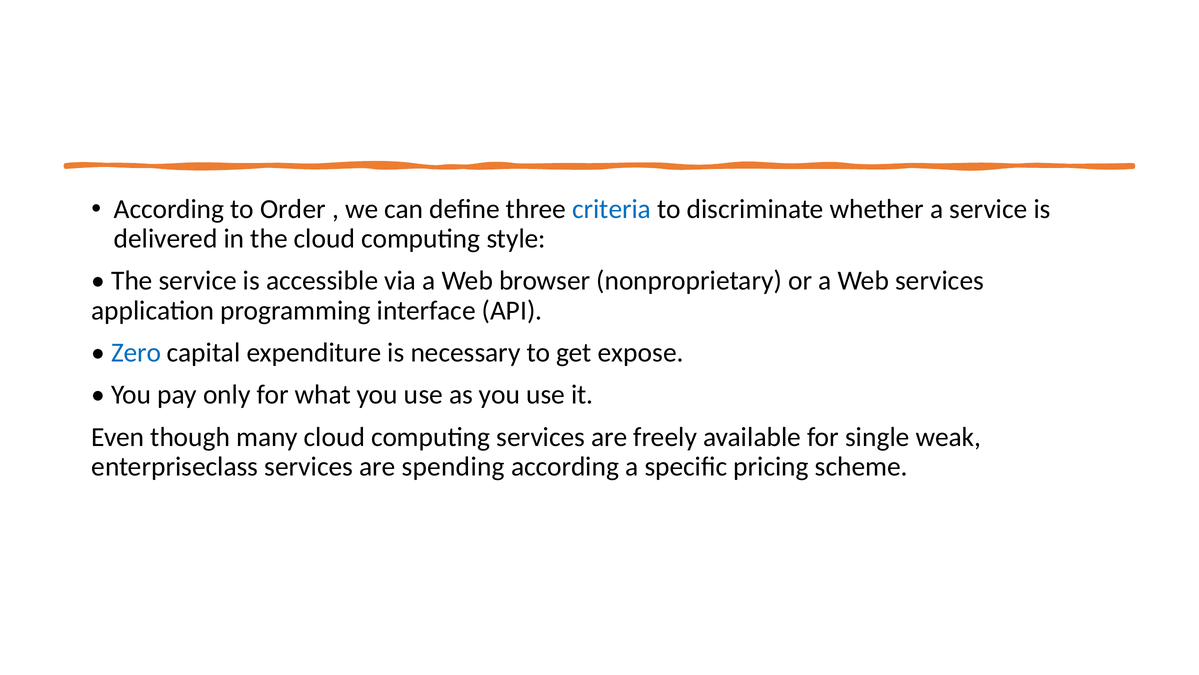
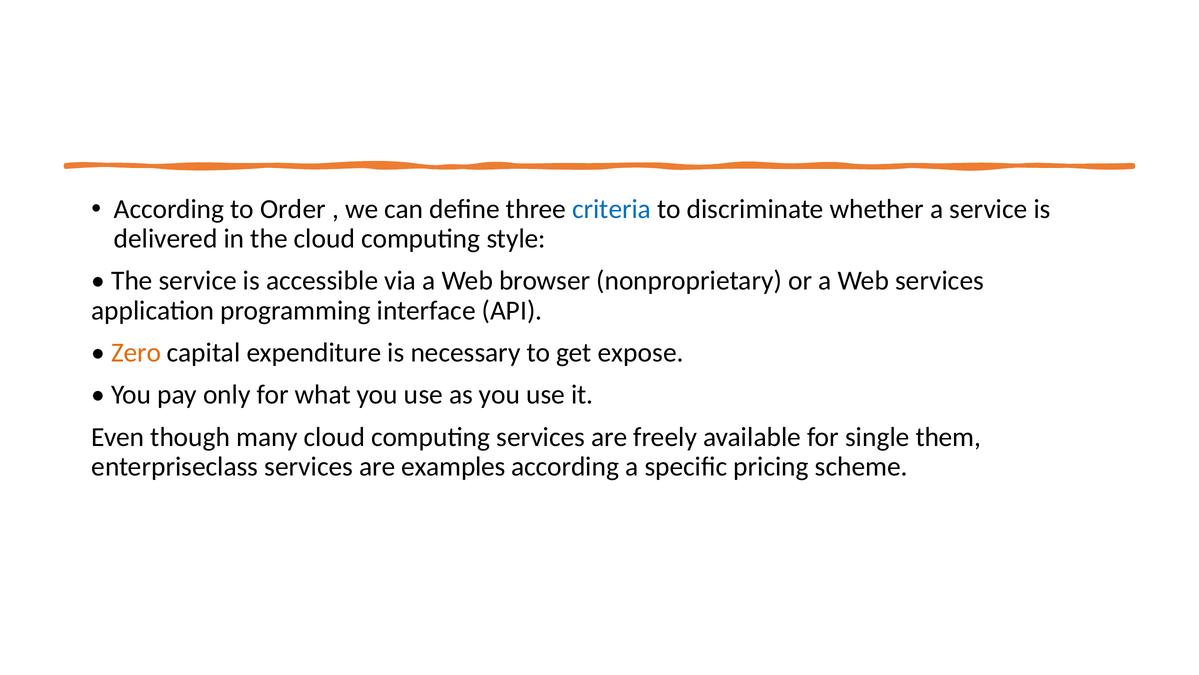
Zero colour: blue -> orange (136, 352)
weak: weak -> them (948, 437)
spending: spending -> examples (453, 466)
